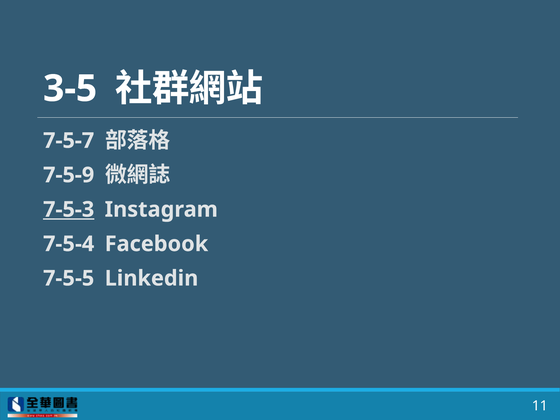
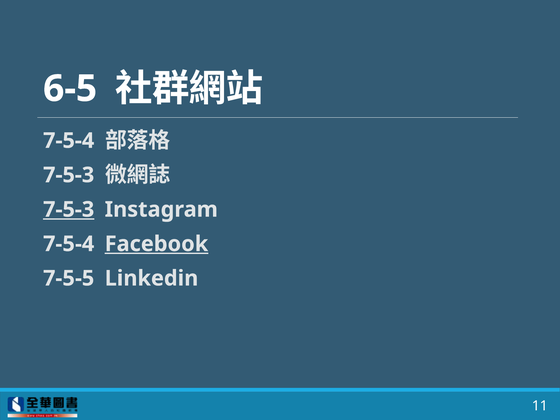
3-5: 3-5 -> 6-5 (70, 89)
7-5-7: 7-5-7 -> 7-5-4 (69, 141)
7-5-9: 7-5-9 -> 7-5-3 (69, 175)
Facebook underline: none -> present (156, 244)
